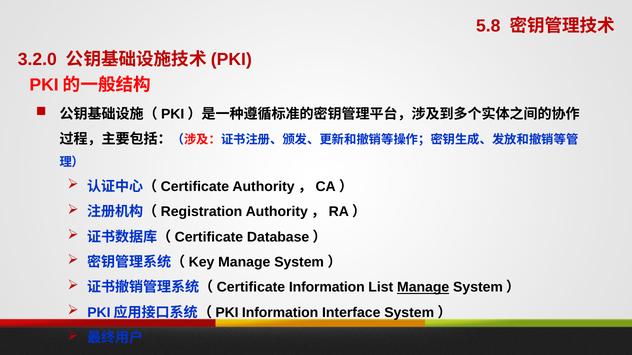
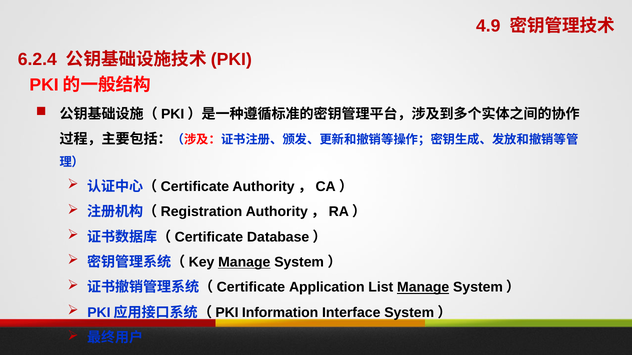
5.8: 5.8 -> 4.9 (488, 26)
3.2.0: 3.2.0 -> 6.2.4 (37, 59)
Manage underline: none -> present (244, 263)
Information: Information -> Application (327, 288)
